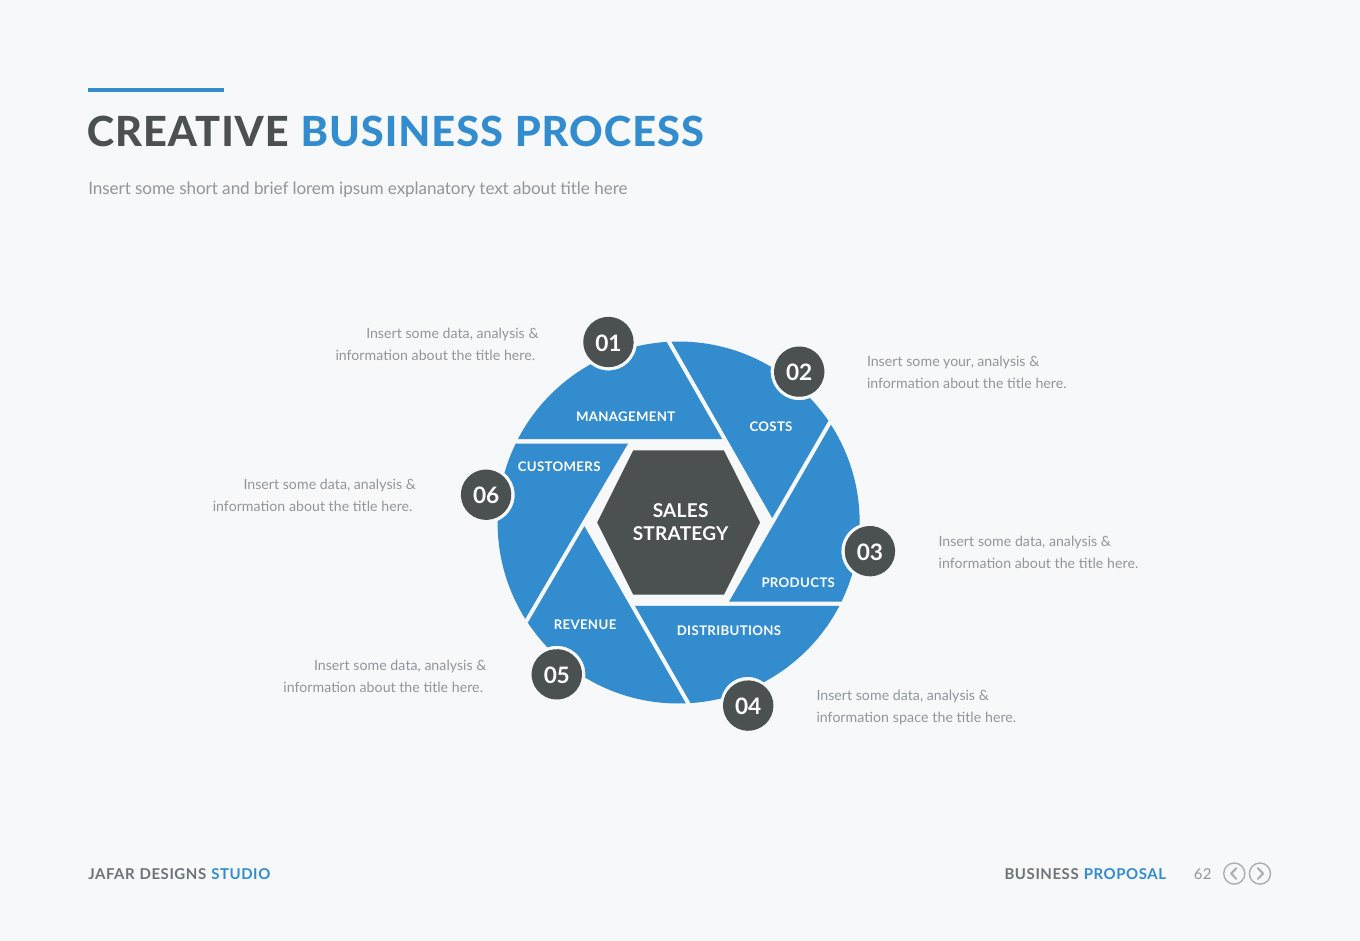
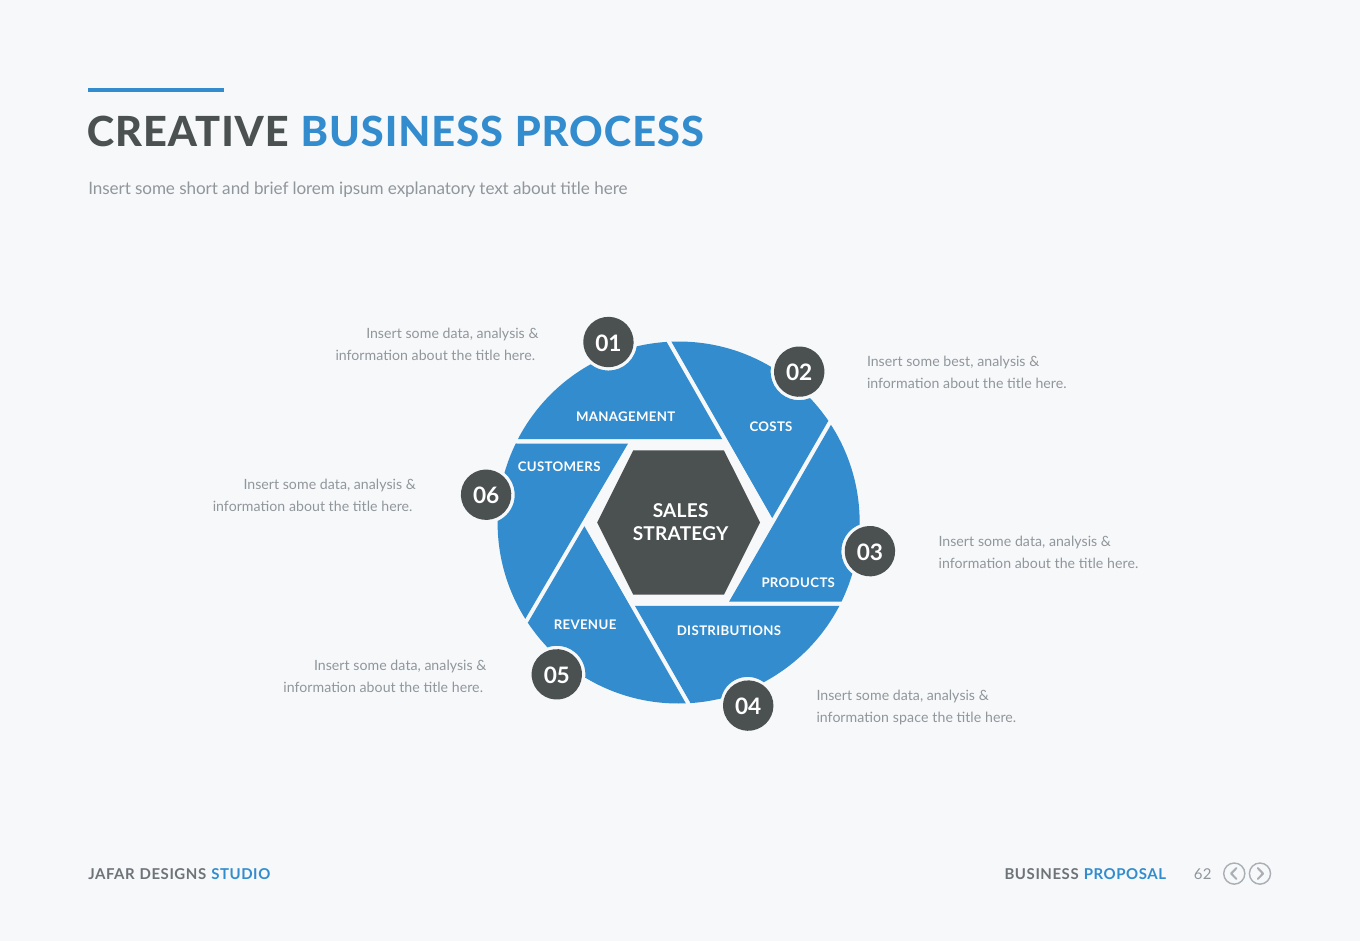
your: your -> best (958, 362)
